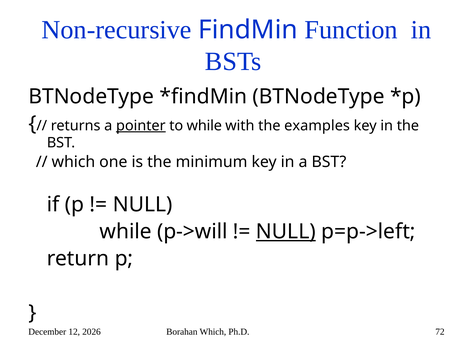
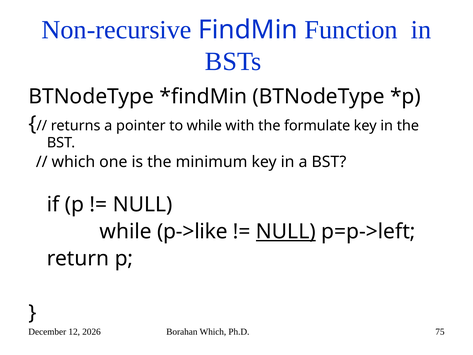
pointer underline: present -> none (141, 125)
examples: examples -> formulate (317, 125)
p->will: p->will -> p->like (192, 231)
72: 72 -> 75 (440, 332)
